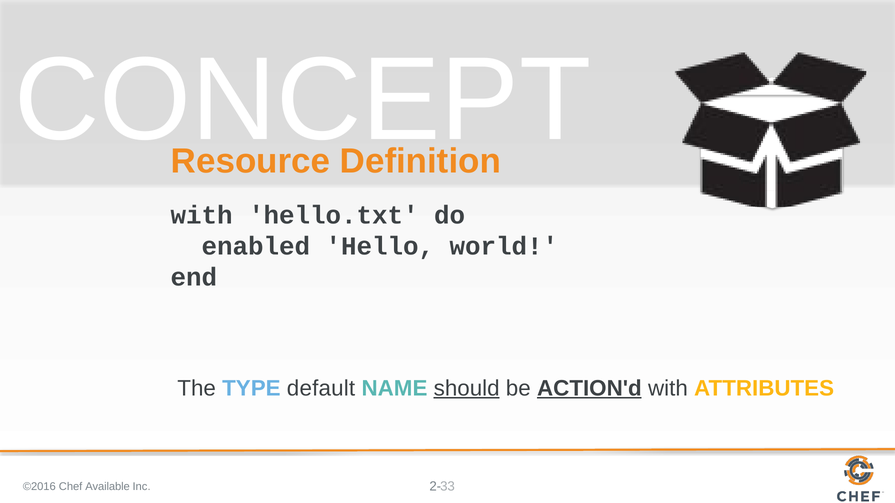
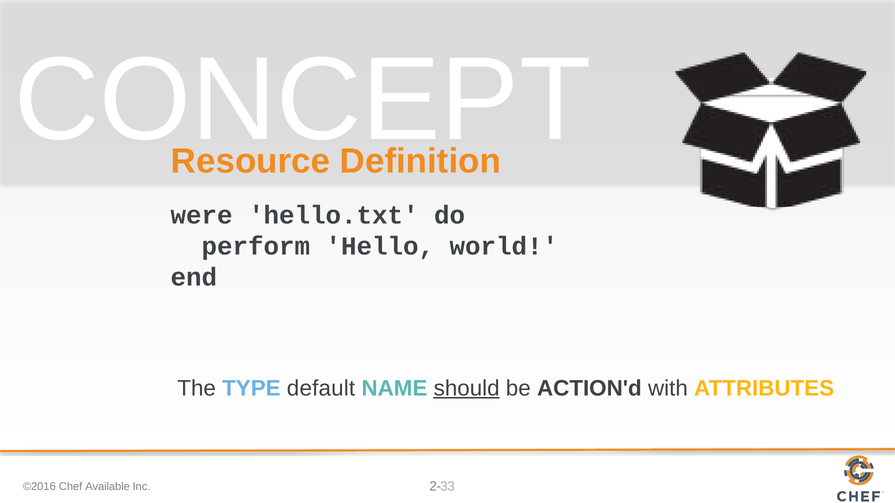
with: with -> were (202, 215)
enabled: enabled -> perform (256, 246)
ACTION'd underline: present -> none (589, 389)
